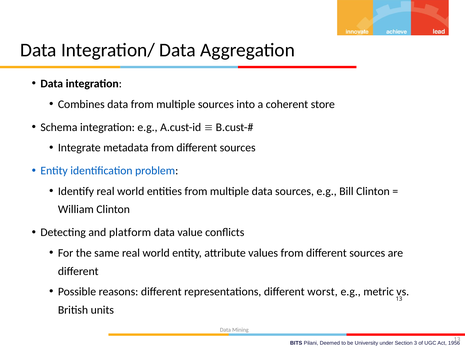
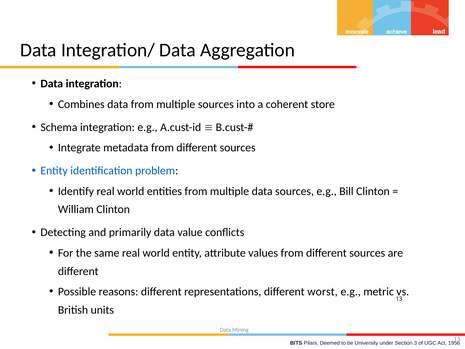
platform: platform -> primarily (130, 232)
